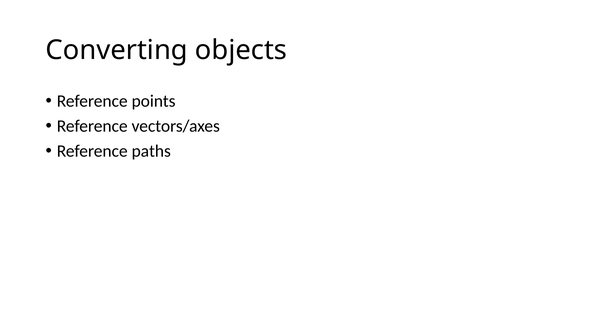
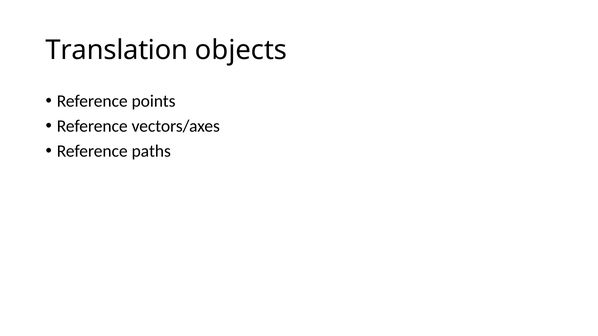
Converting: Converting -> Translation (117, 50)
